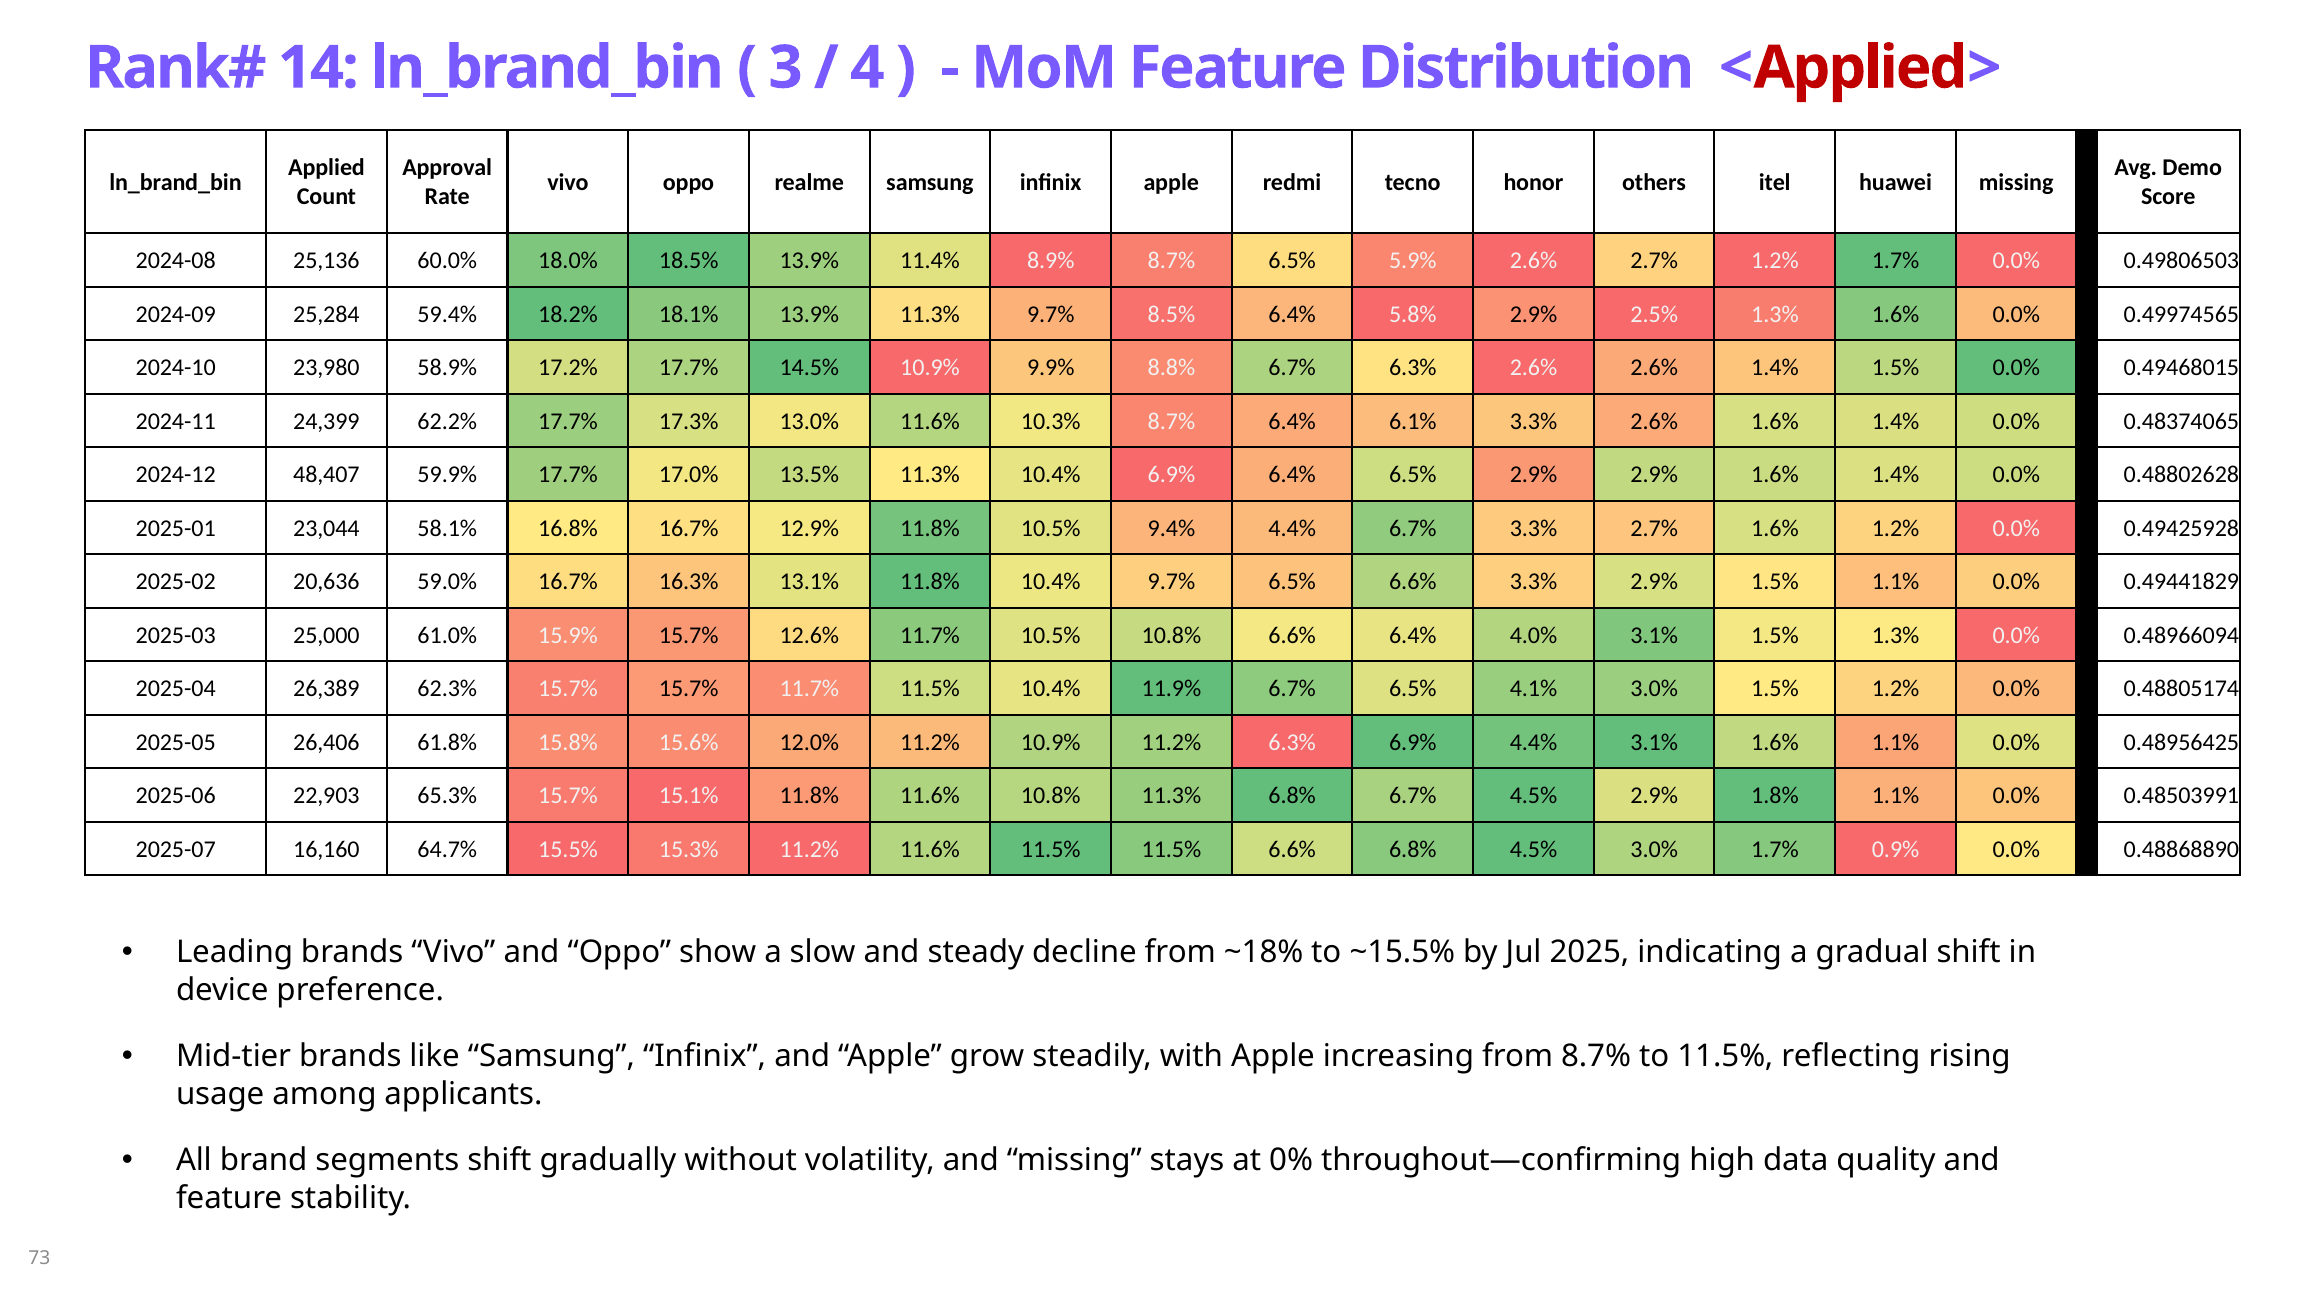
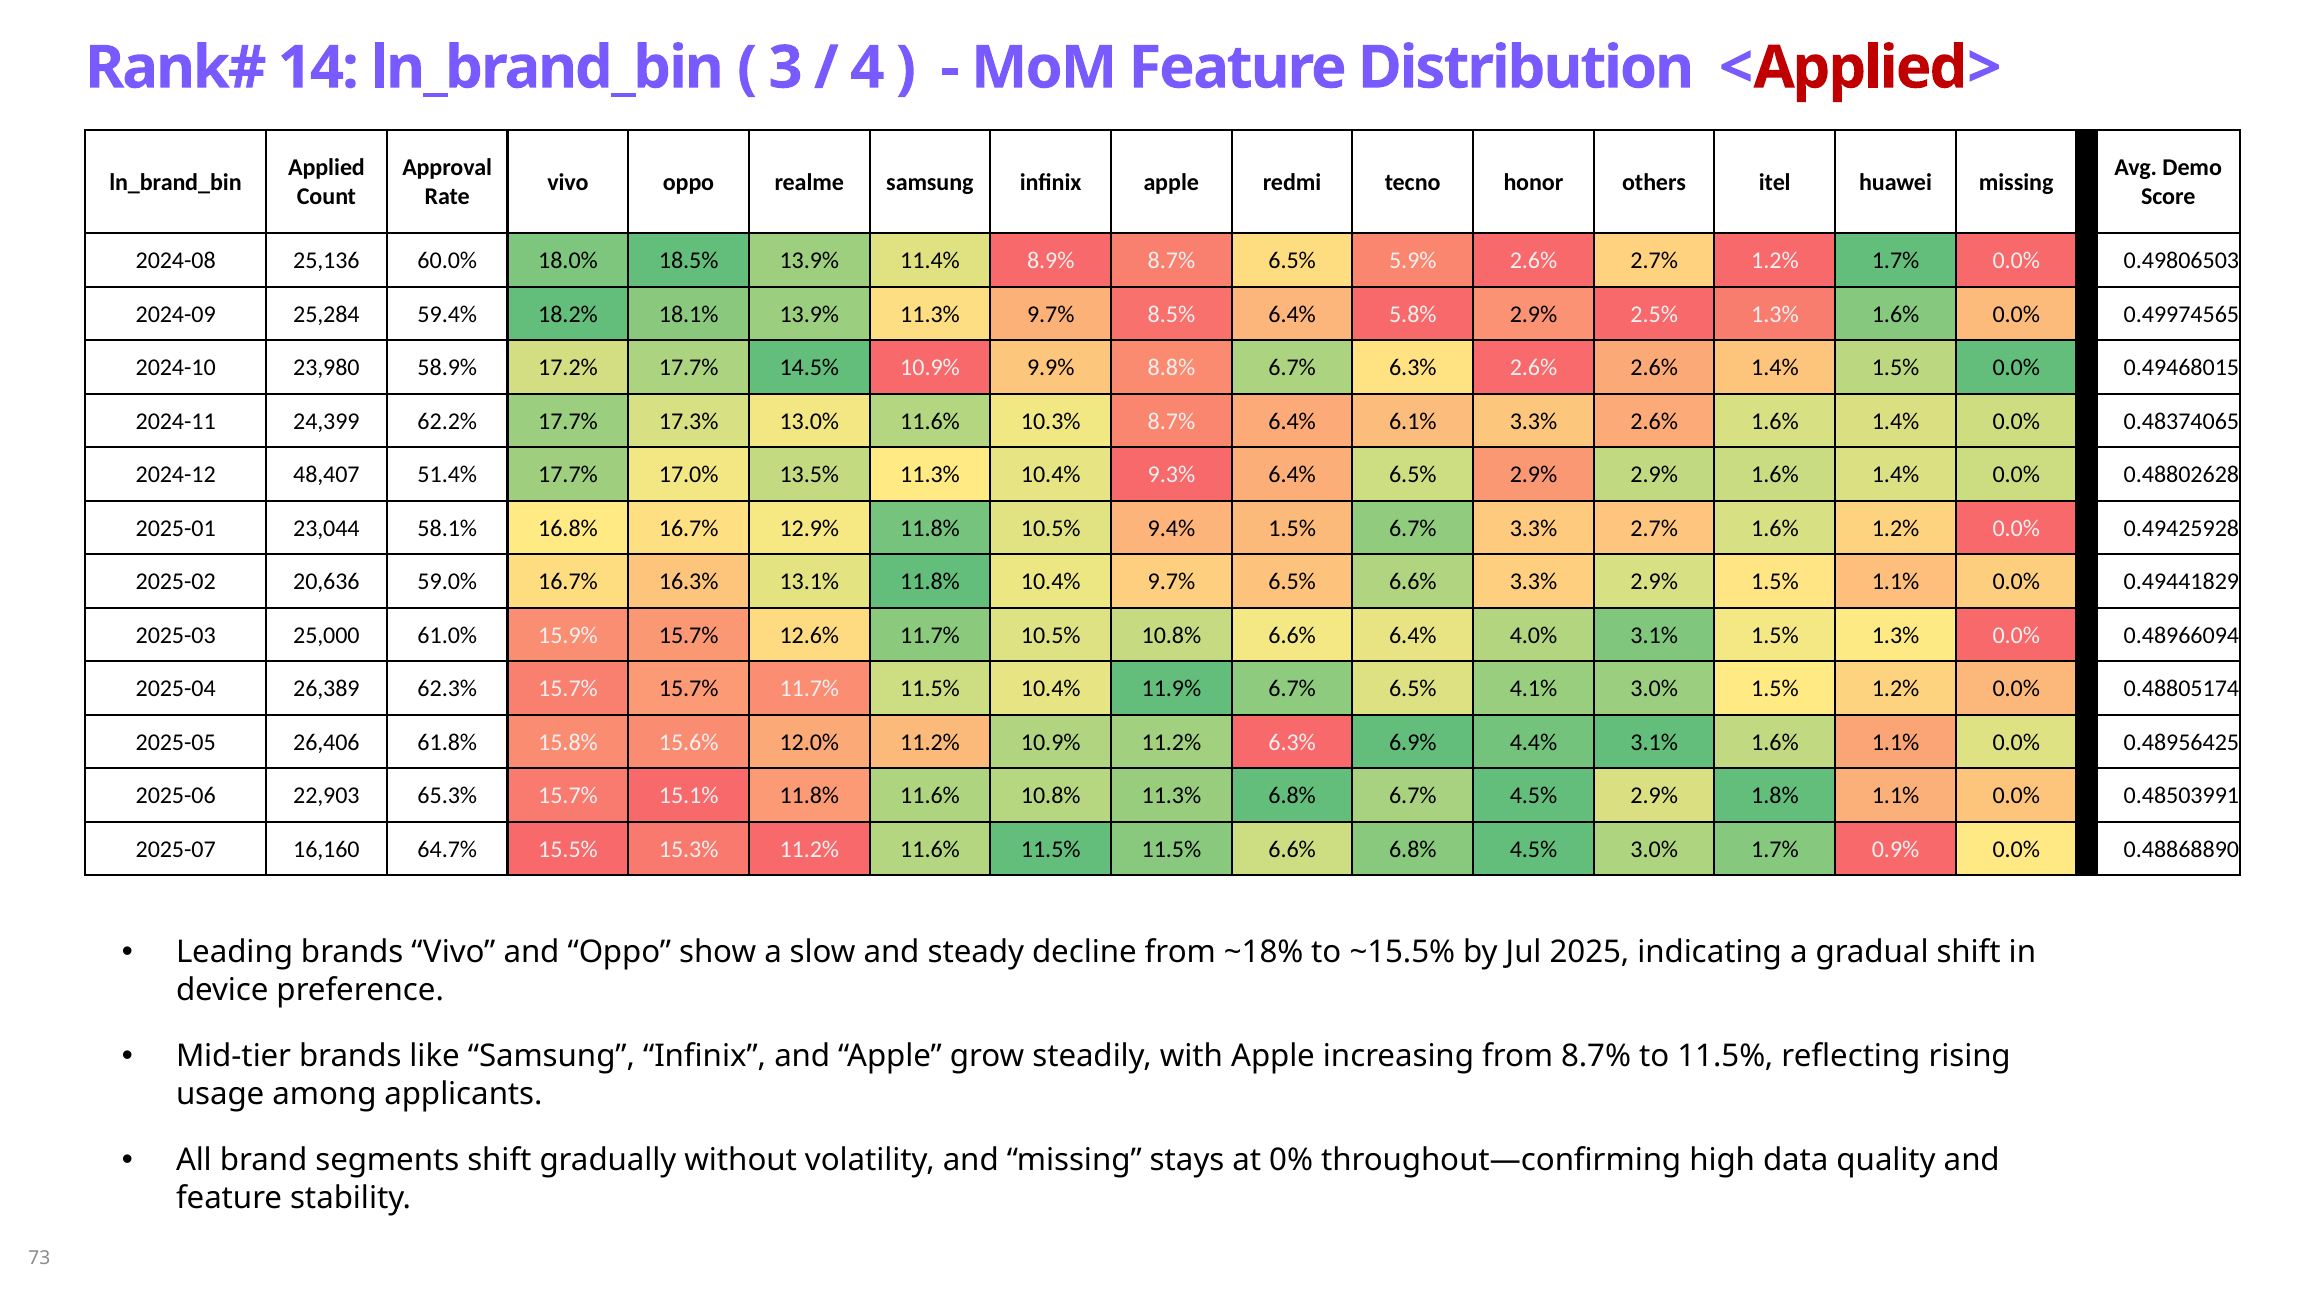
59.9%: 59.9% -> 51.4% (447, 475)
10.4% 6.9%: 6.9% -> 9.3% (1171, 475)
9.4% 4.4%: 4.4% -> 1.5% (1292, 528)
